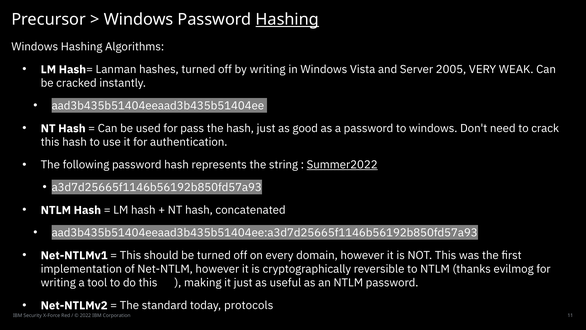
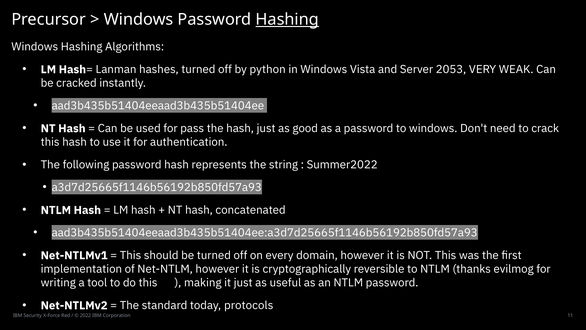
by writing: writing -> python (268, 69)
2005: 2005 -> 2053 (451, 69)
Summer2022 underline: present -> none (342, 165)
